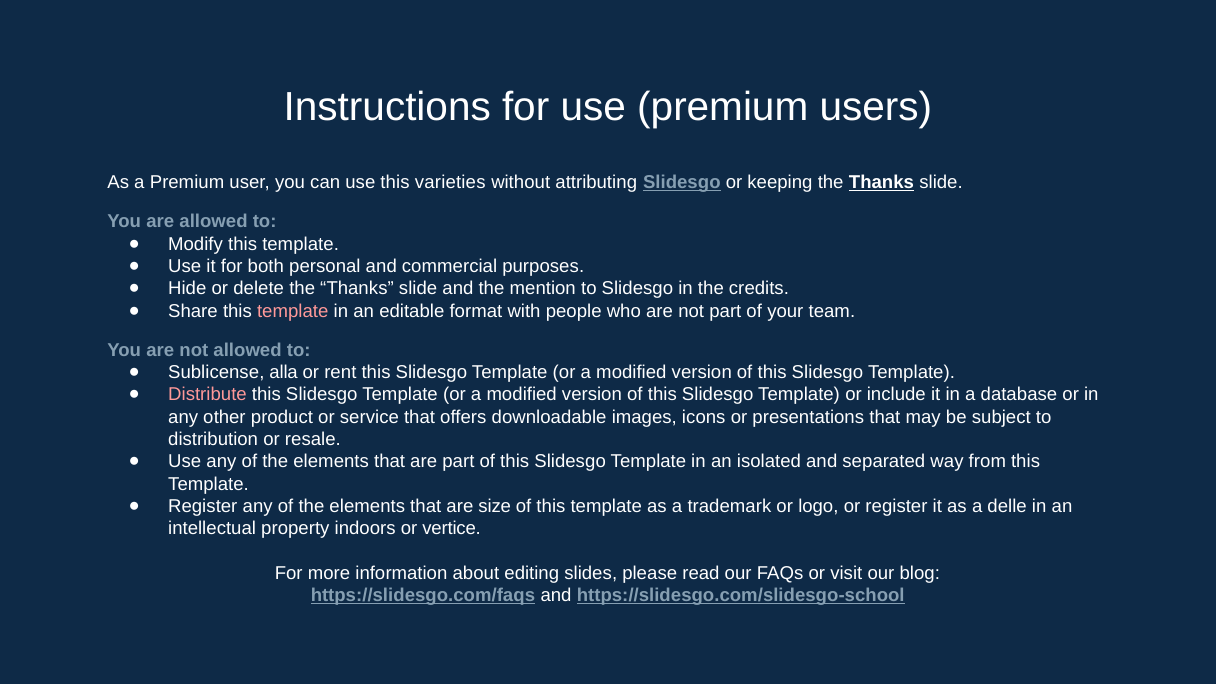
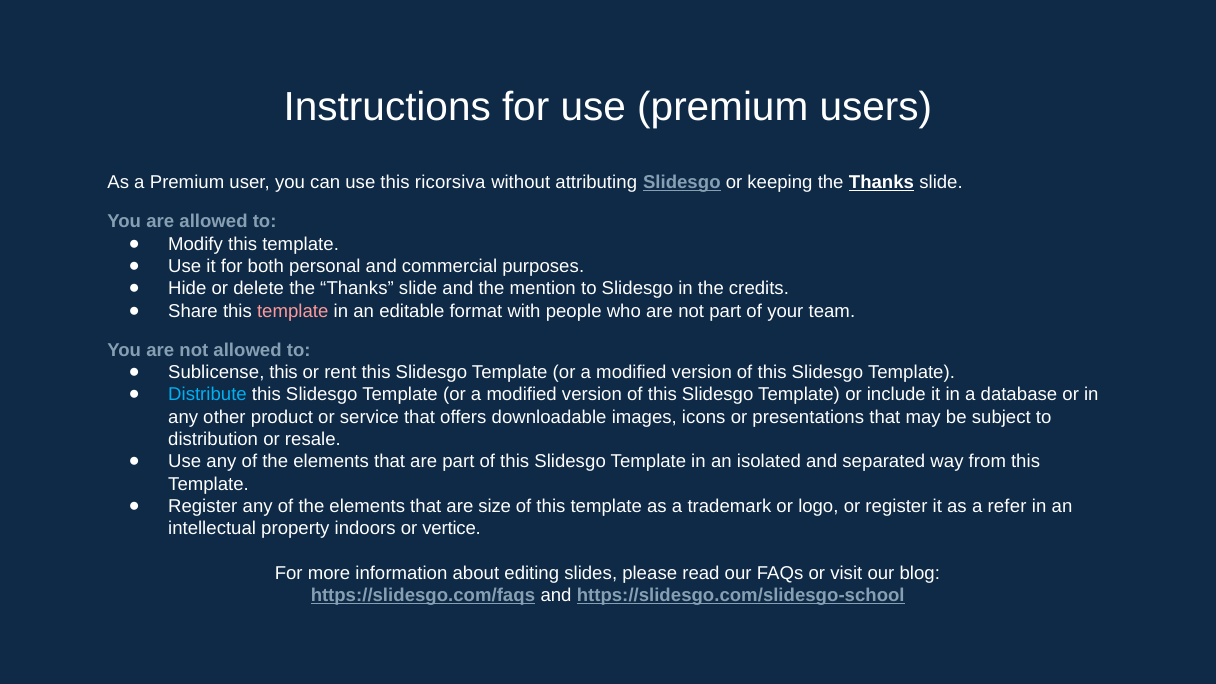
varieties: varieties -> ricorsiva (450, 183)
Sublicense alla: alla -> this (284, 373)
Distribute colour: pink -> light blue (207, 395)
delle: delle -> refer (1007, 506)
